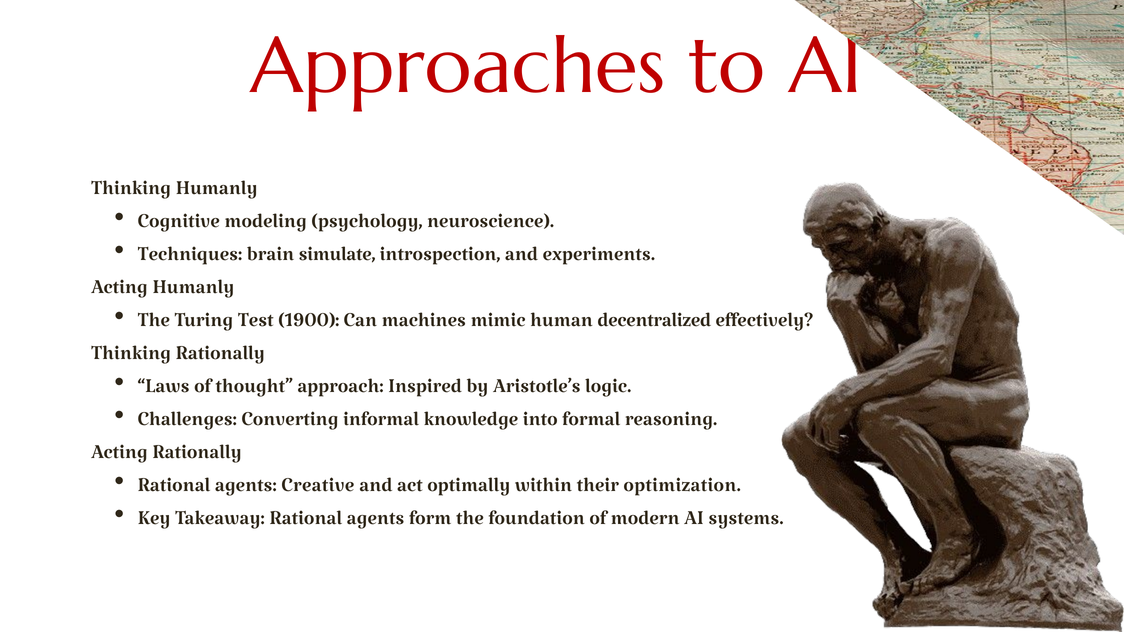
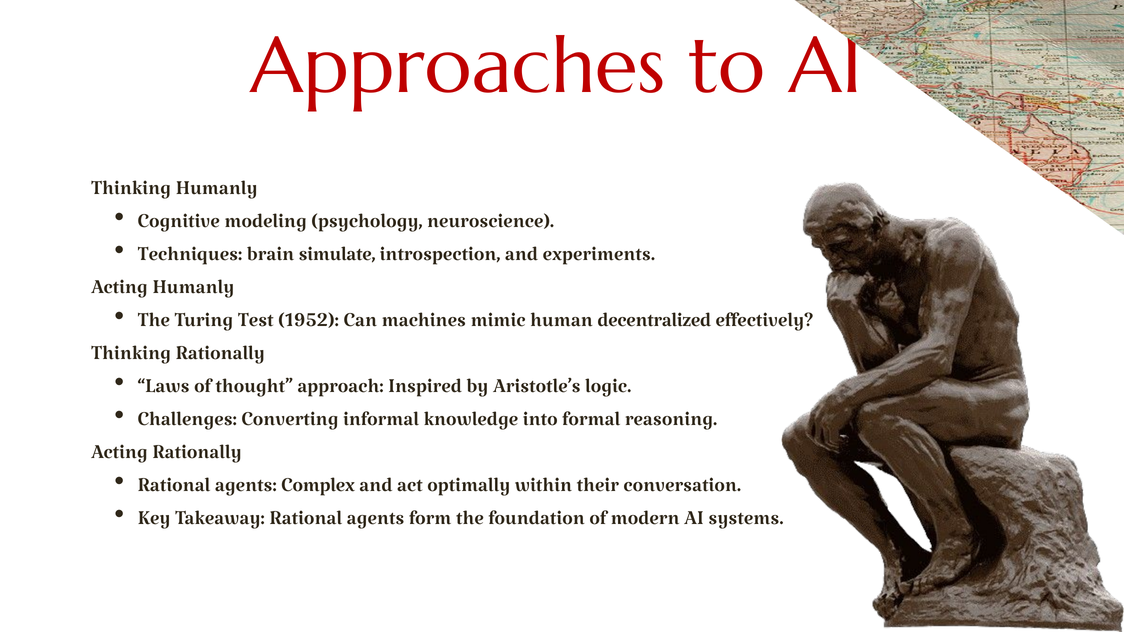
1900: 1900 -> 1952 (309, 317)
Creative: Creative -> Complex (318, 483)
optimization: optimization -> conversation (682, 483)
